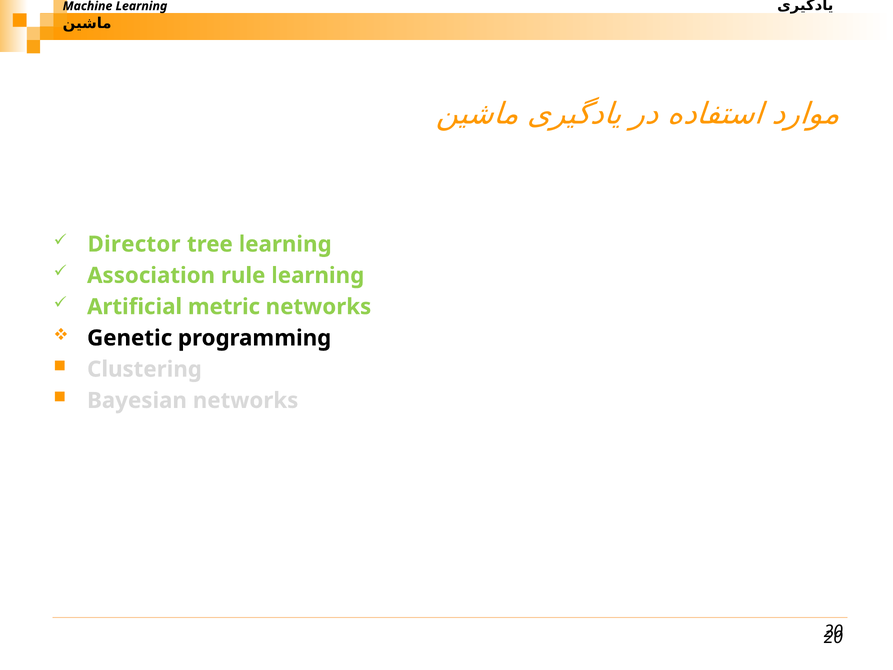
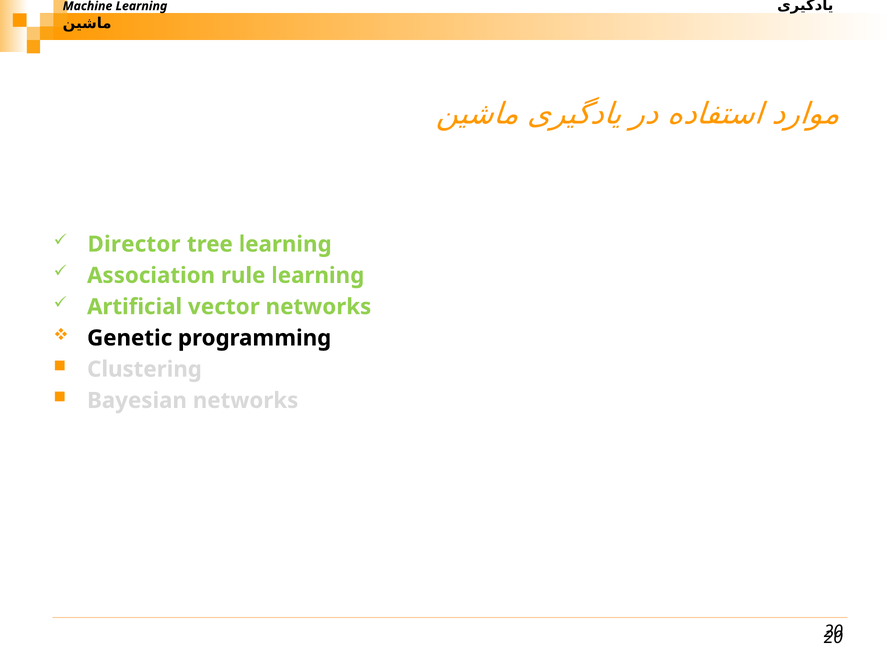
metric: metric -> vector (224, 307)
